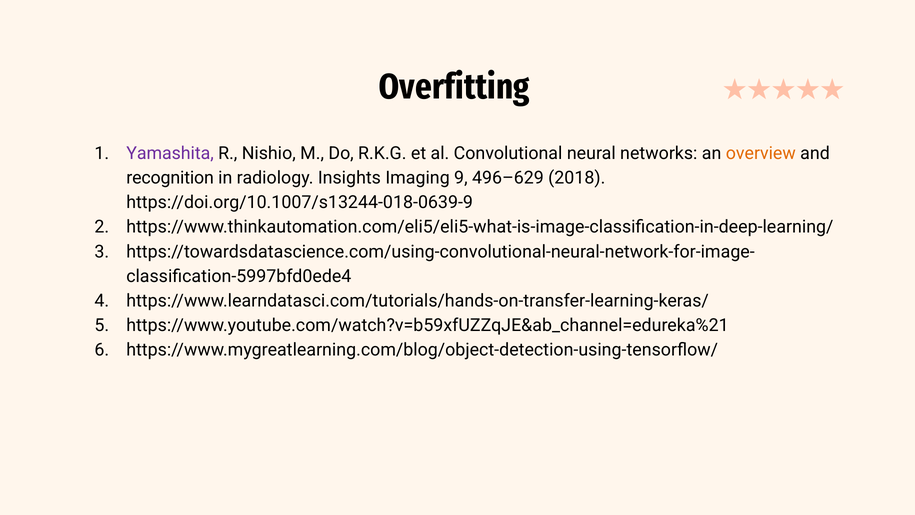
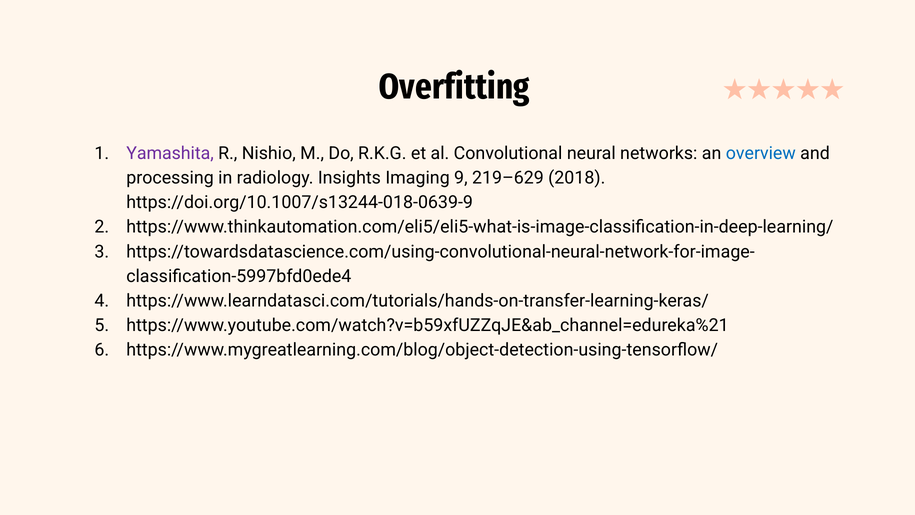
overview colour: orange -> blue (761, 153)
recognition: recognition -> processing (170, 178)
496–629: 496–629 -> 219–629 (508, 178)
